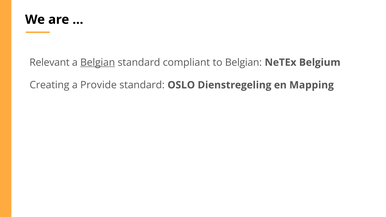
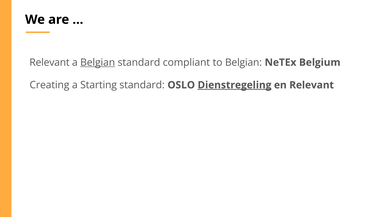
Provide: Provide -> Starting (99, 85)
Dienstregeling underline: none -> present (234, 85)
en Mapping: Mapping -> Relevant (312, 85)
